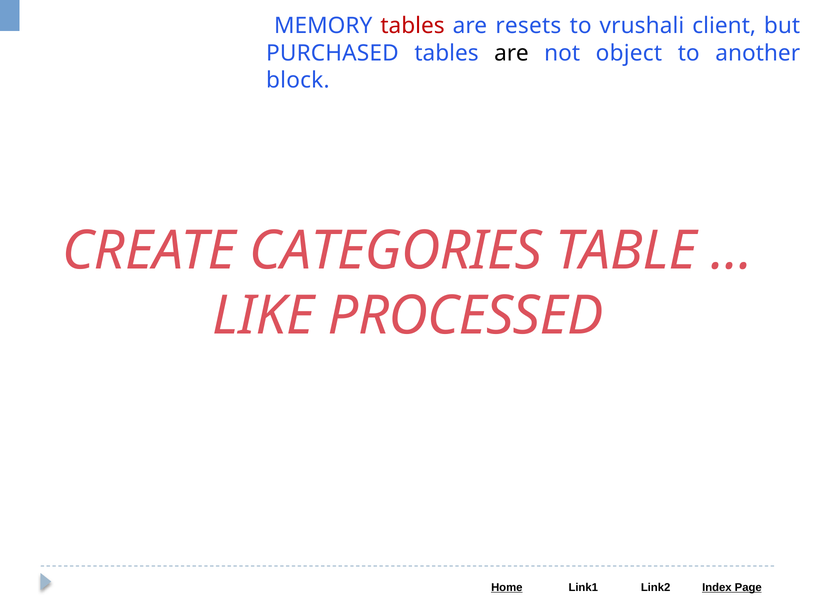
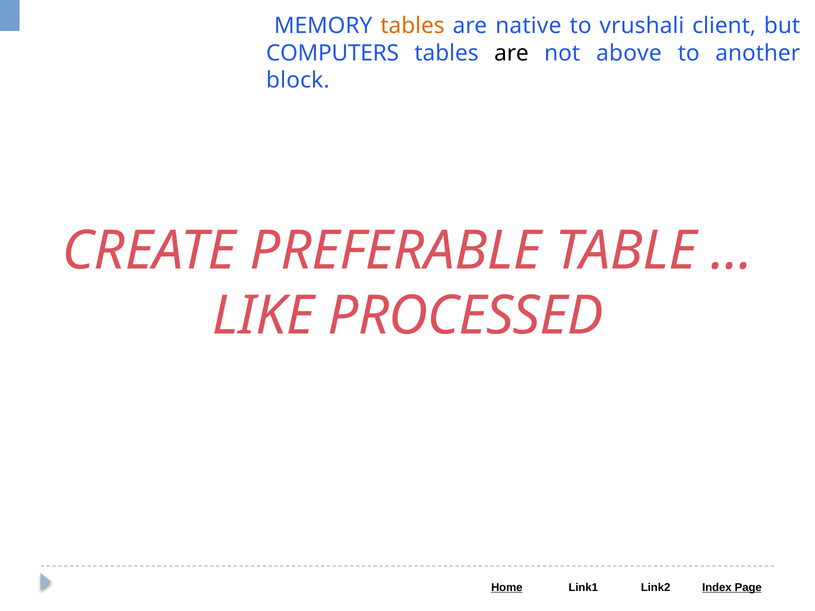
tables colour: red -> orange (413, 26)
resets: resets -> native (528, 26)
PURCHASED: PURCHASED -> COMPUTERS (333, 53)
object: object -> above (629, 53)
CATEGORIES: CATEGORIES -> PREFERABLE (396, 251)
